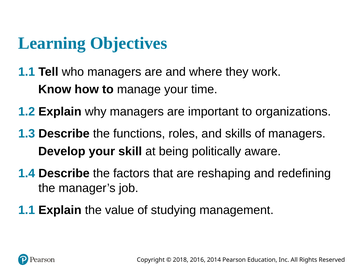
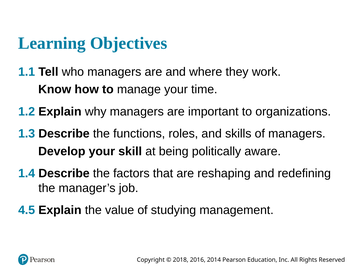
1.1: 1.1 -> 4.5 (27, 210)
